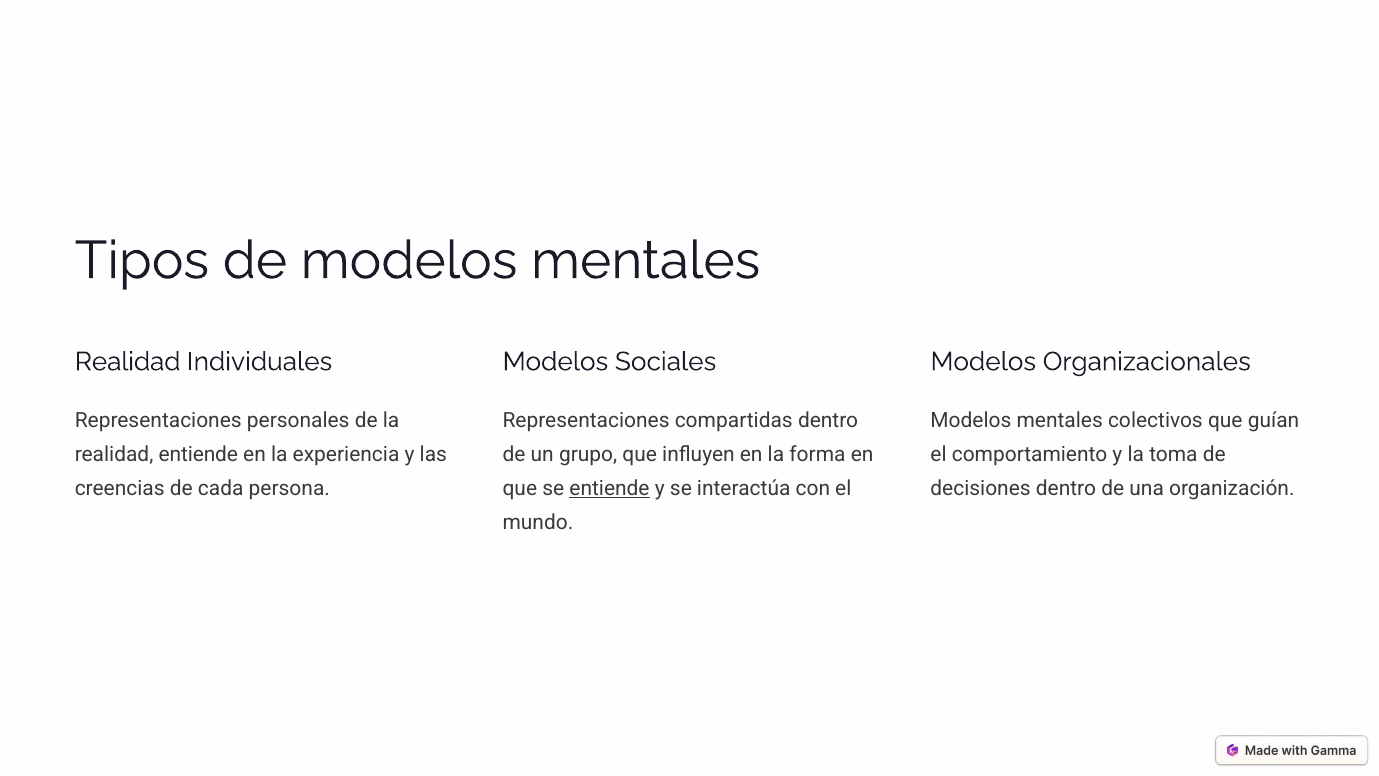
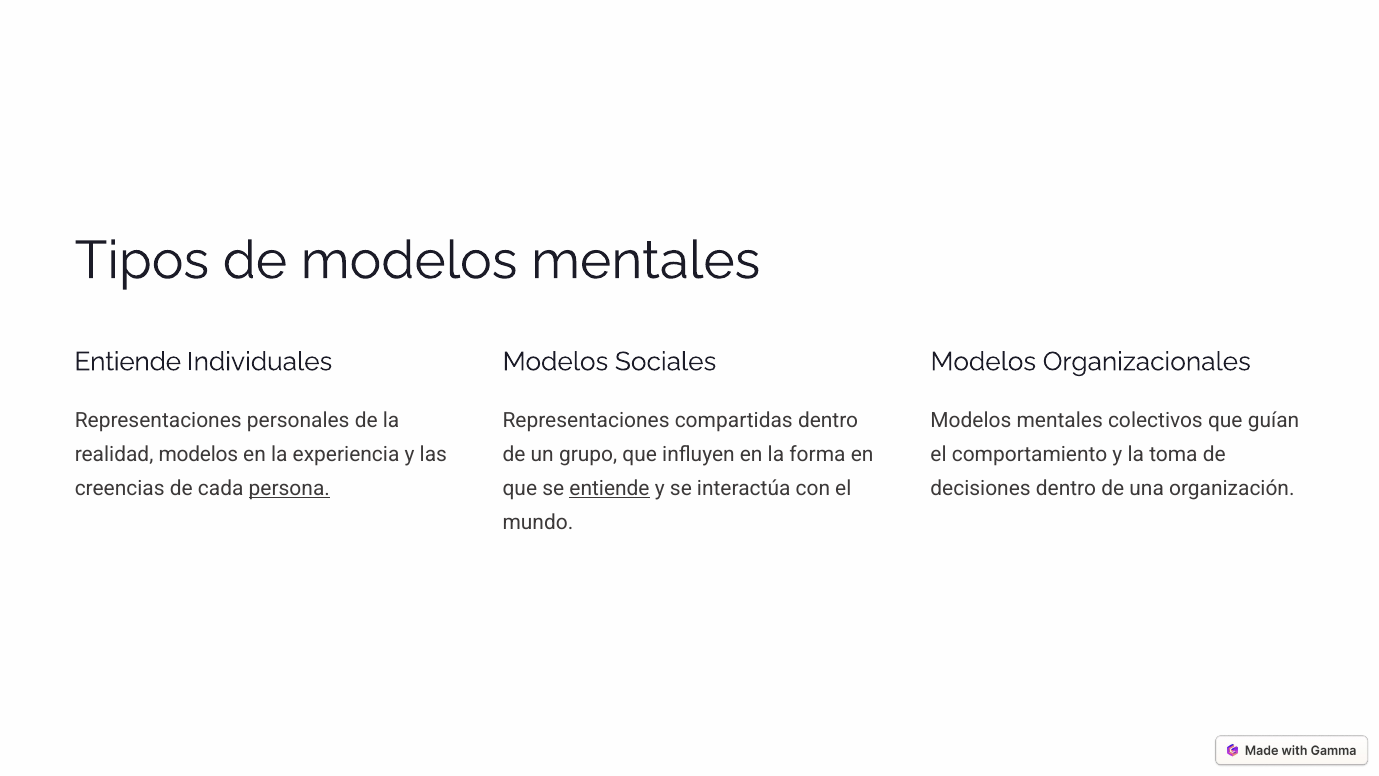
Realidad: Realidad -> Entiende (128, 361)
realidad entiende: entiende -> modelos (198, 454)
persona underline: none -> present (289, 488)
